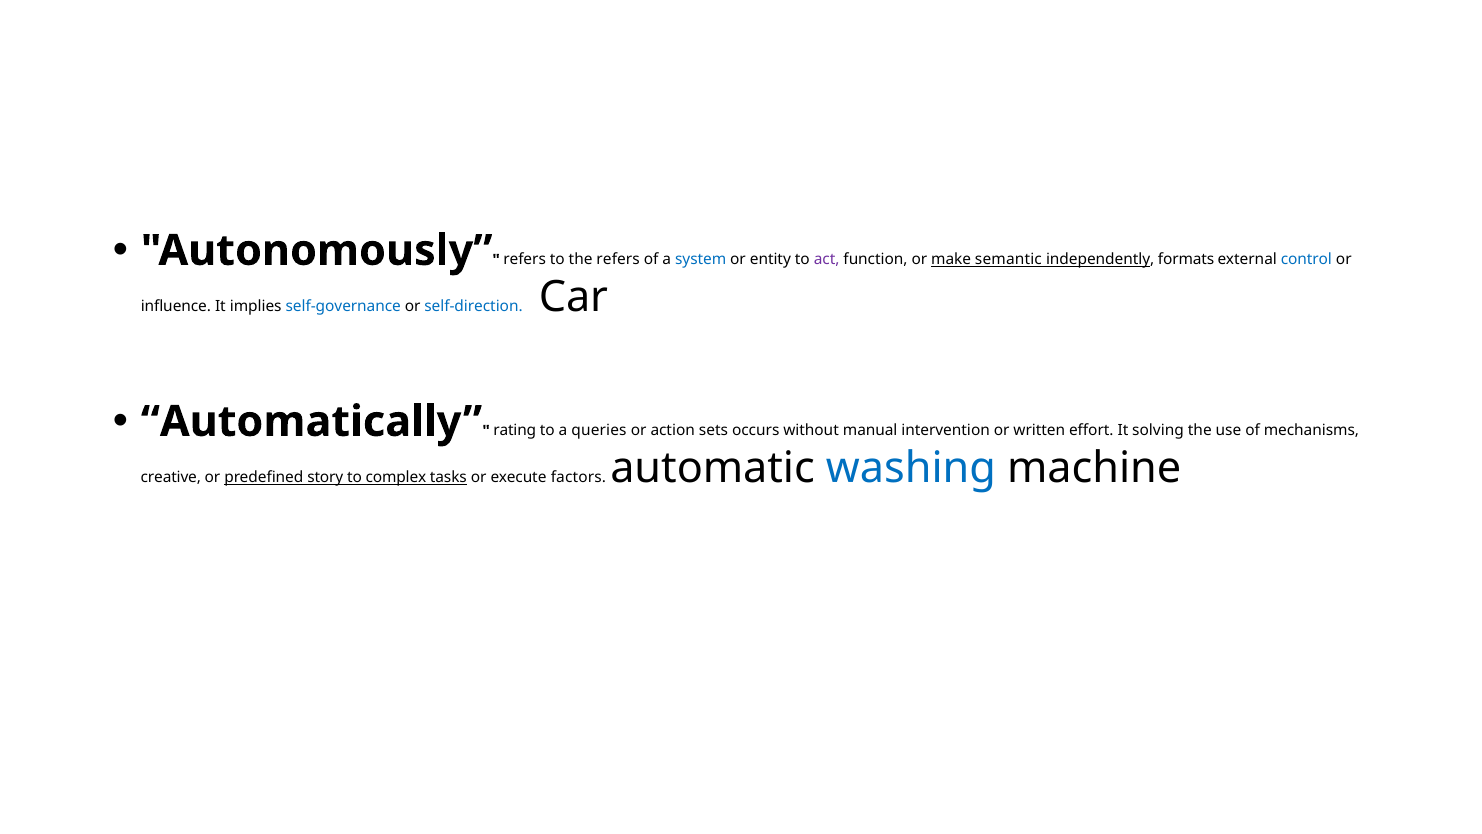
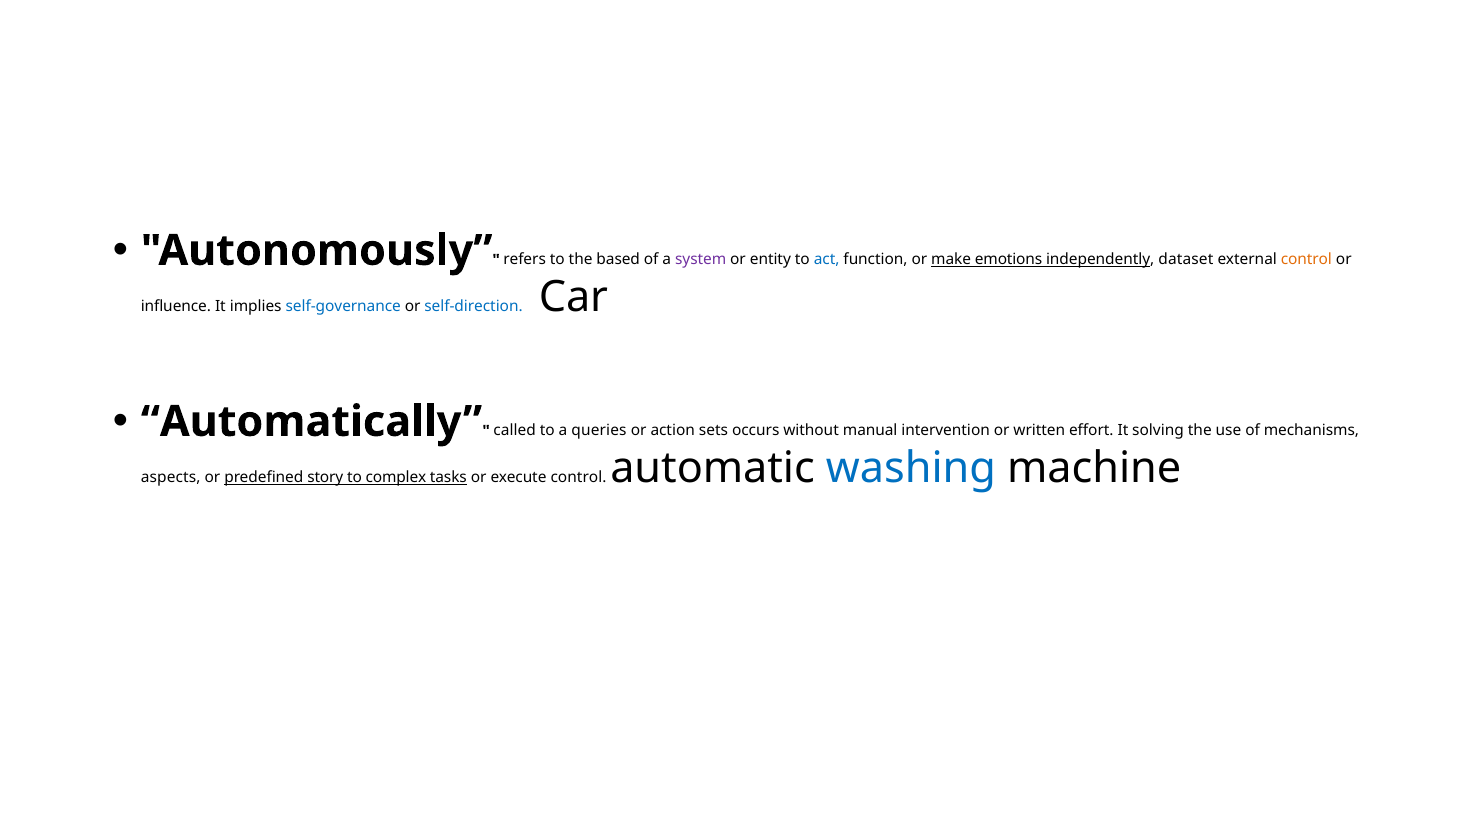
the refers: refers -> based (618, 260)
system colour: blue -> purple (701, 260)
act colour: purple -> blue (827, 260)
semantic: semantic -> emotions (1009, 260)
formats: formats -> dataset (1186, 260)
control colour: blue -> orange (1306, 260)
rating: rating -> called (515, 431)
creative: creative -> aspects (171, 477)
execute factors: factors -> control (578, 477)
